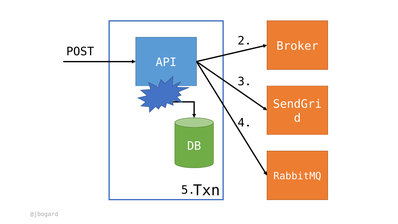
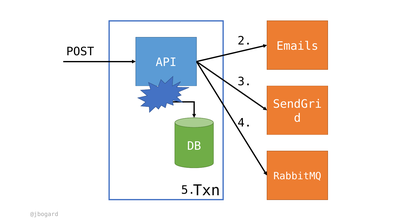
Broker: Broker -> Emails (297, 46)
